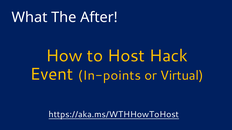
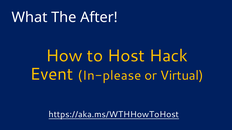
In-points: In-points -> In-please (109, 76)
